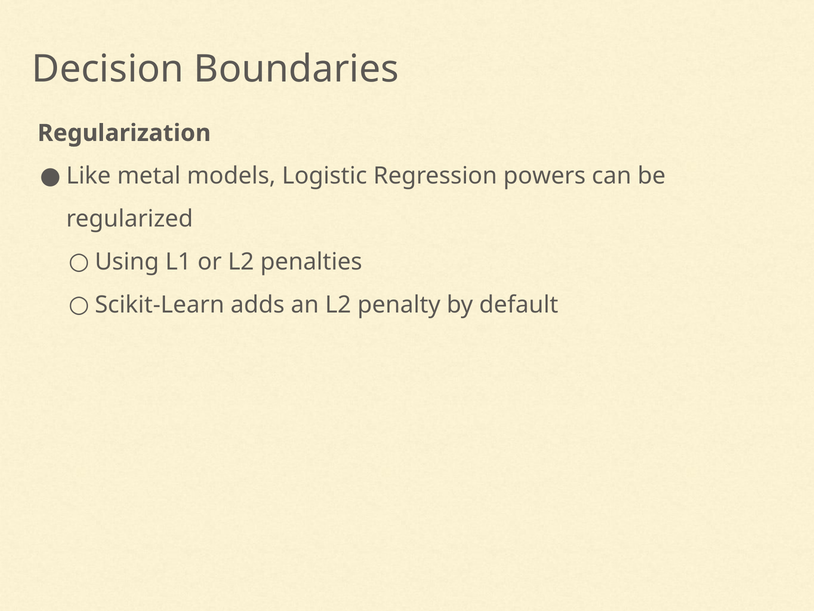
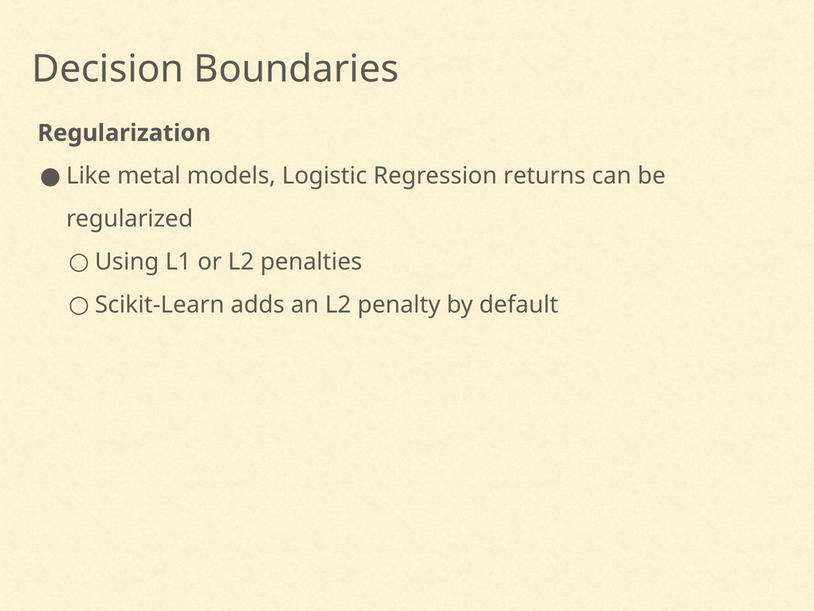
powers: powers -> returns (545, 176)
